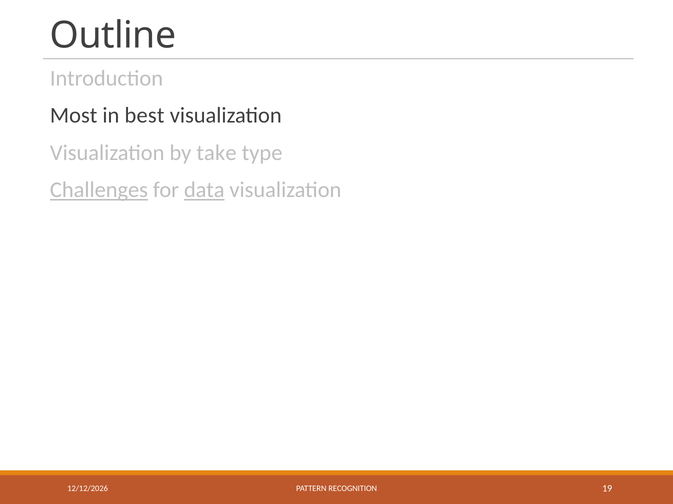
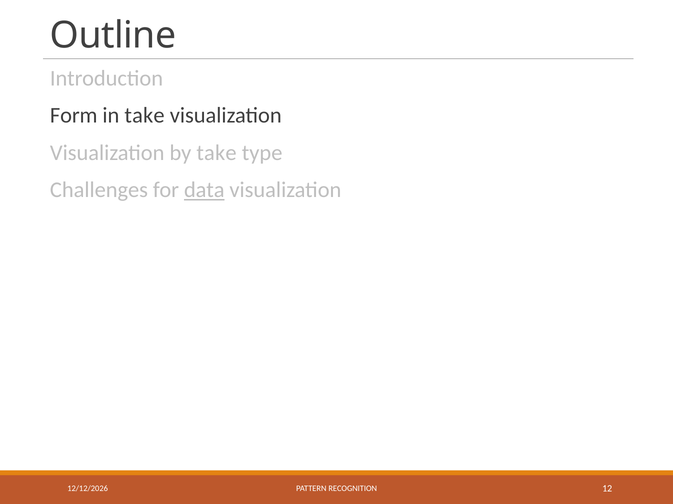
Most: Most -> Form (74, 116)
in best: best -> take (145, 116)
Challenges underline: present -> none (99, 190)
19: 19 -> 12 (607, 489)
